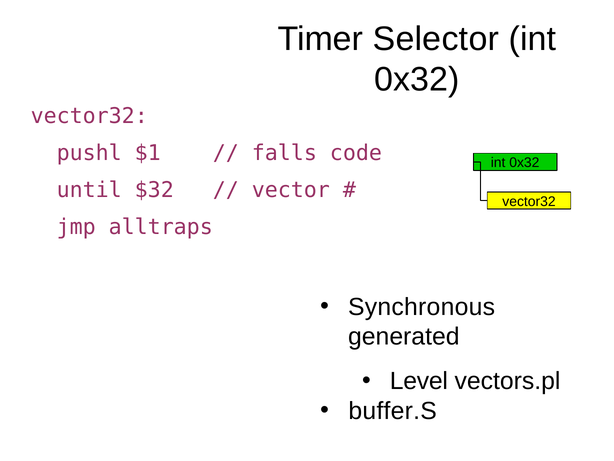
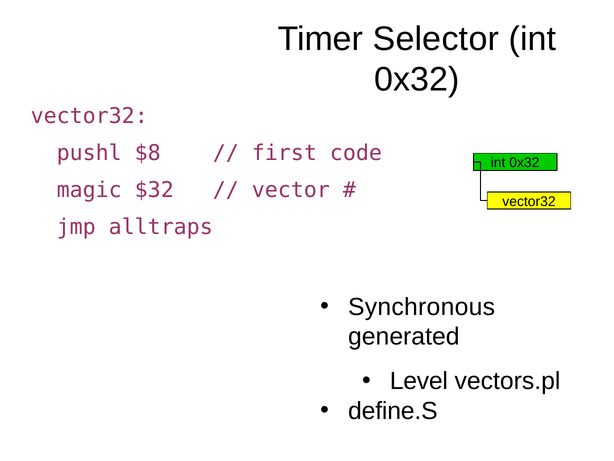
$1: $1 -> $8 (148, 153)
falls: falls -> first (284, 153)
until: until -> magic (89, 190)
buffer.S: buffer.S -> define.S (393, 410)
